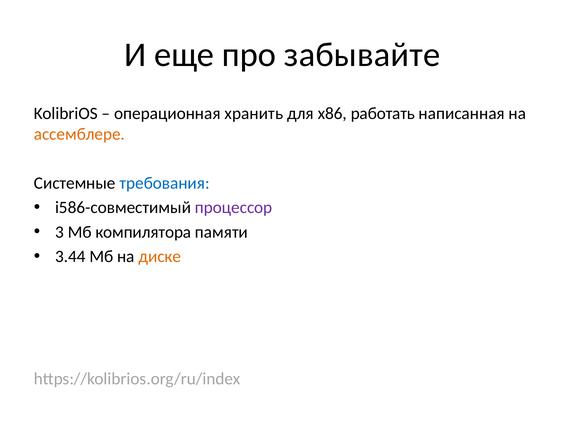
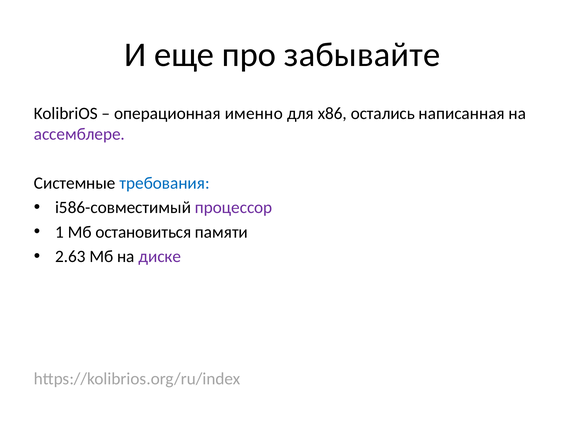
хранить: хранить -> именно (254, 113)
работать: работать -> остались (383, 113)
ассемблере colour: orange -> purple (79, 134)
3: 3 -> 1 (59, 232)
компилятора: компилятора -> остановиться (143, 232)
3.44: 3.44 -> 2.63 (70, 256)
диске colour: orange -> purple (160, 256)
